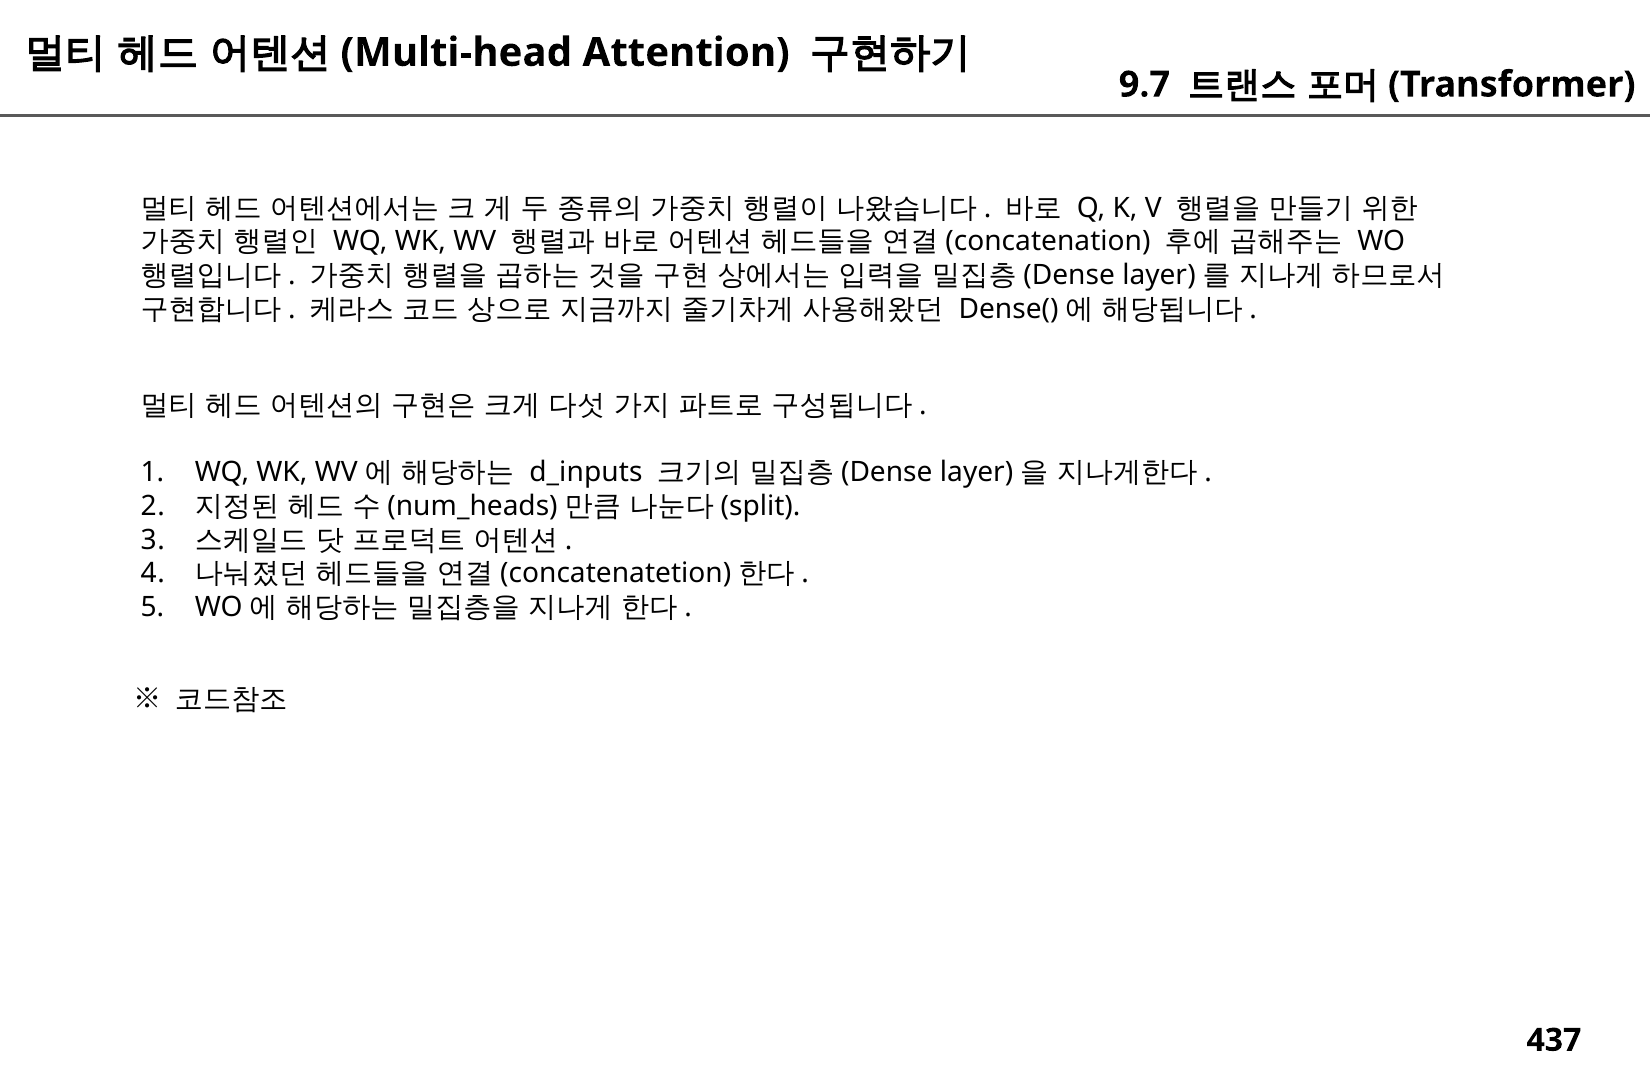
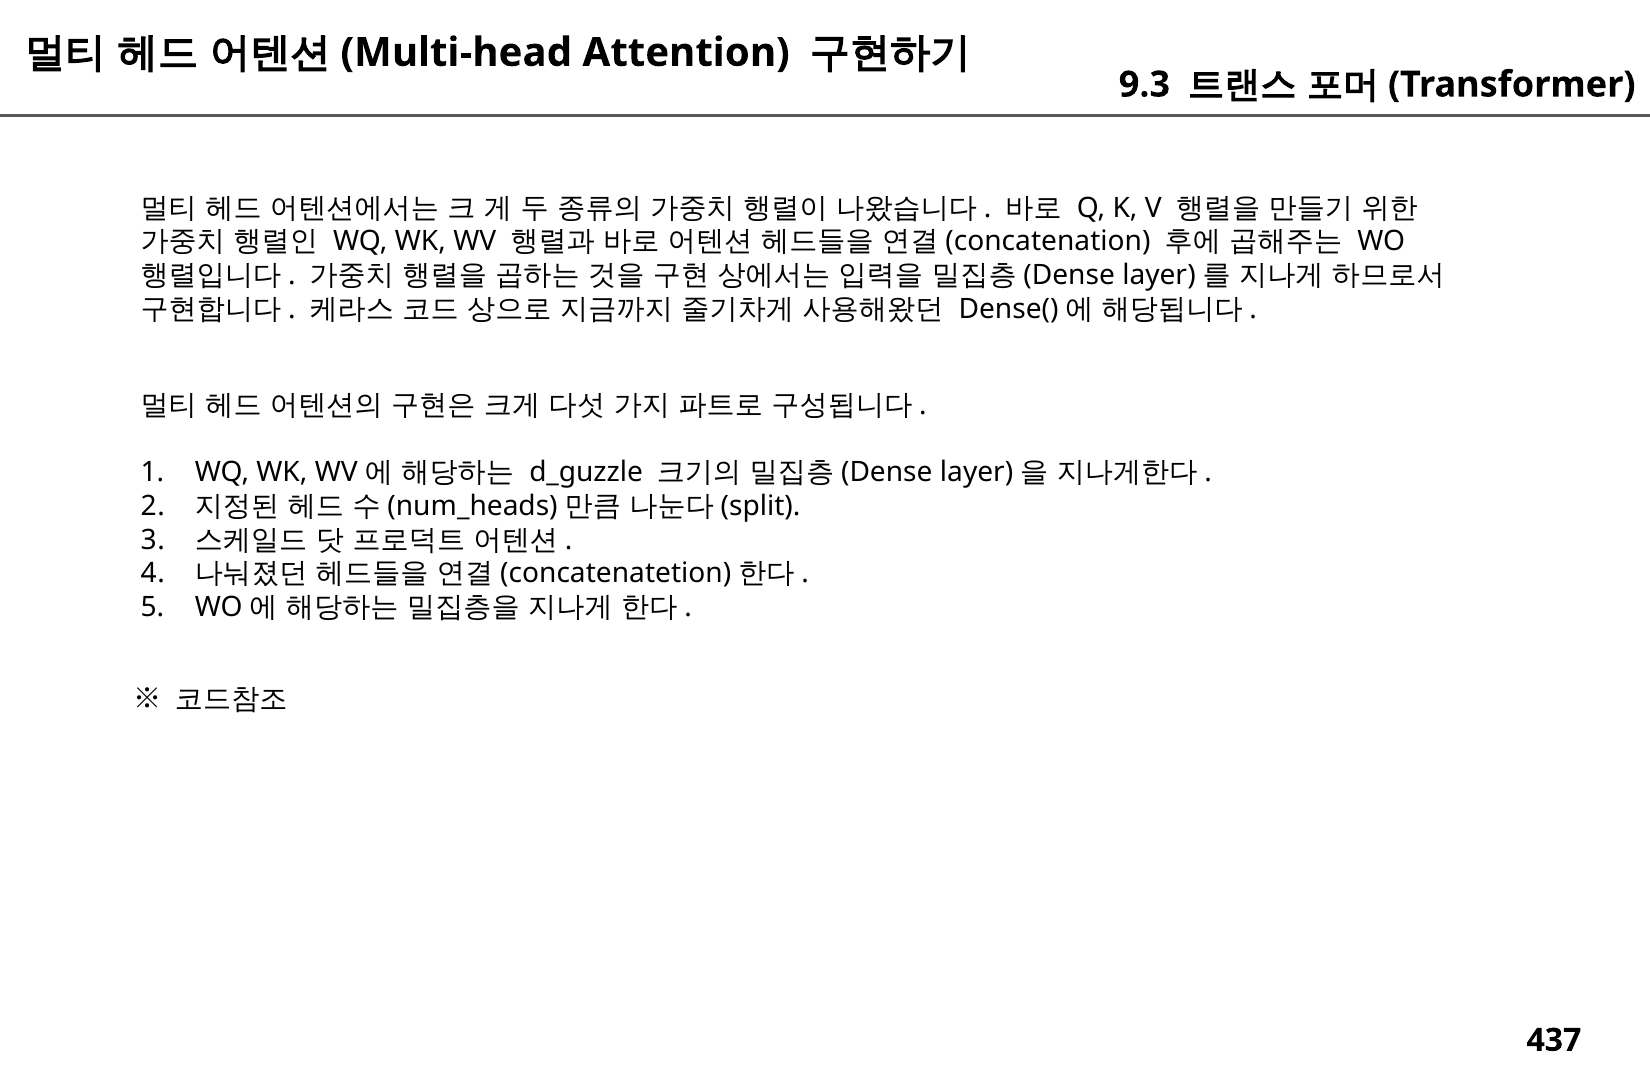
9.7: 9.7 -> 9.3 (1144, 85)
d_inputs: d_inputs -> d_guzzle (586, 472)
